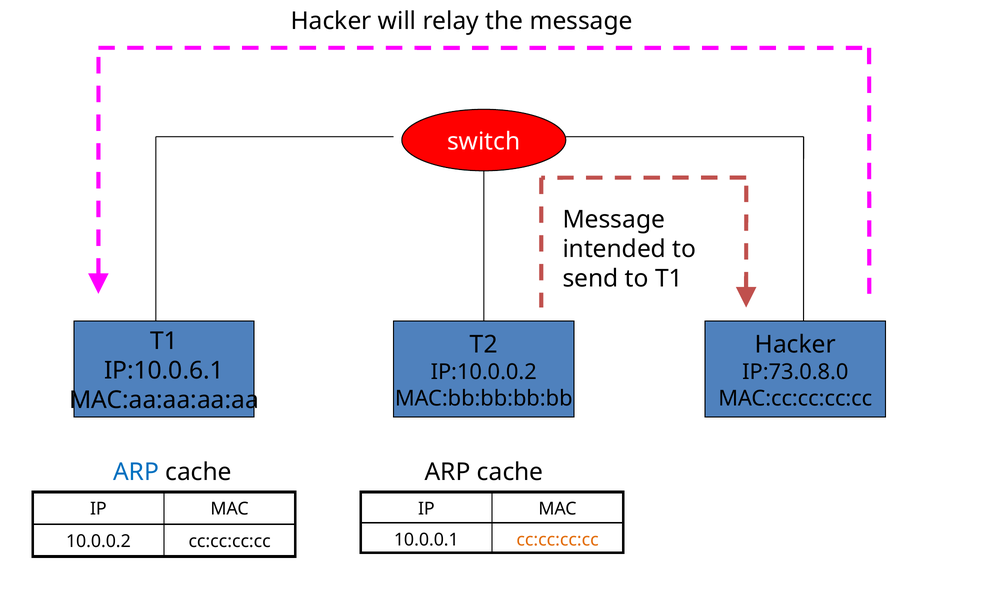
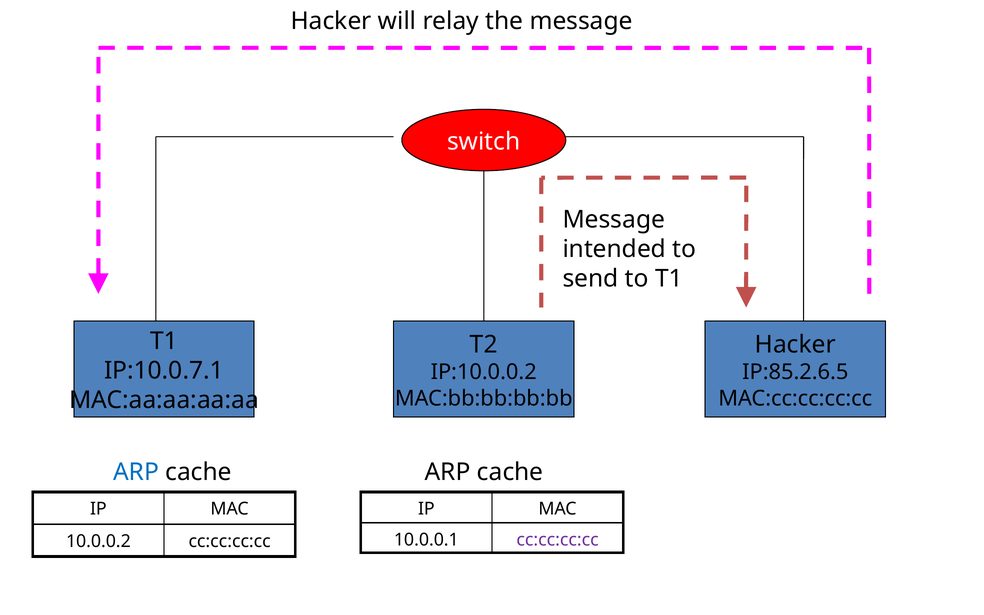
IP:10.0.6.1: IP:10.0.6.1 -> IP:10.0.7.1 (164, 371)
IP:73.0.8.0: IP:73.0.8.0 -> IP:85.2.6.5 (795, 372)
cc:cc:cc:cc colour: orange -> purple (558, 540)
